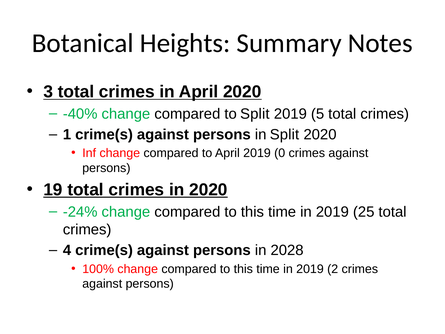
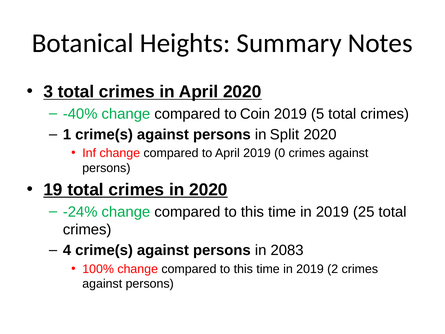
to Split: Split -> Coin (255, 114)
2028: 2028 -> 2083 (287, 250)
